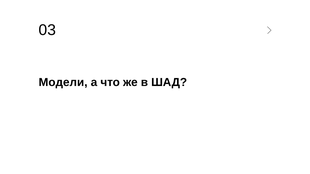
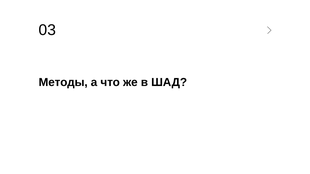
Модели: Модели -> Методы (63, 82)
